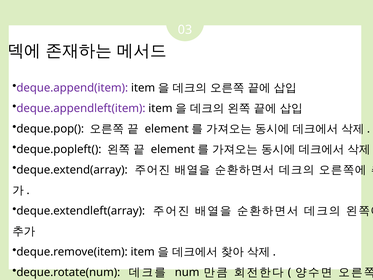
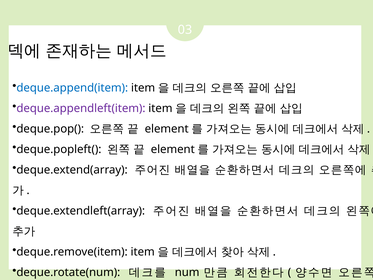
deque.append(item colour: purple -> blue (72, 88)
